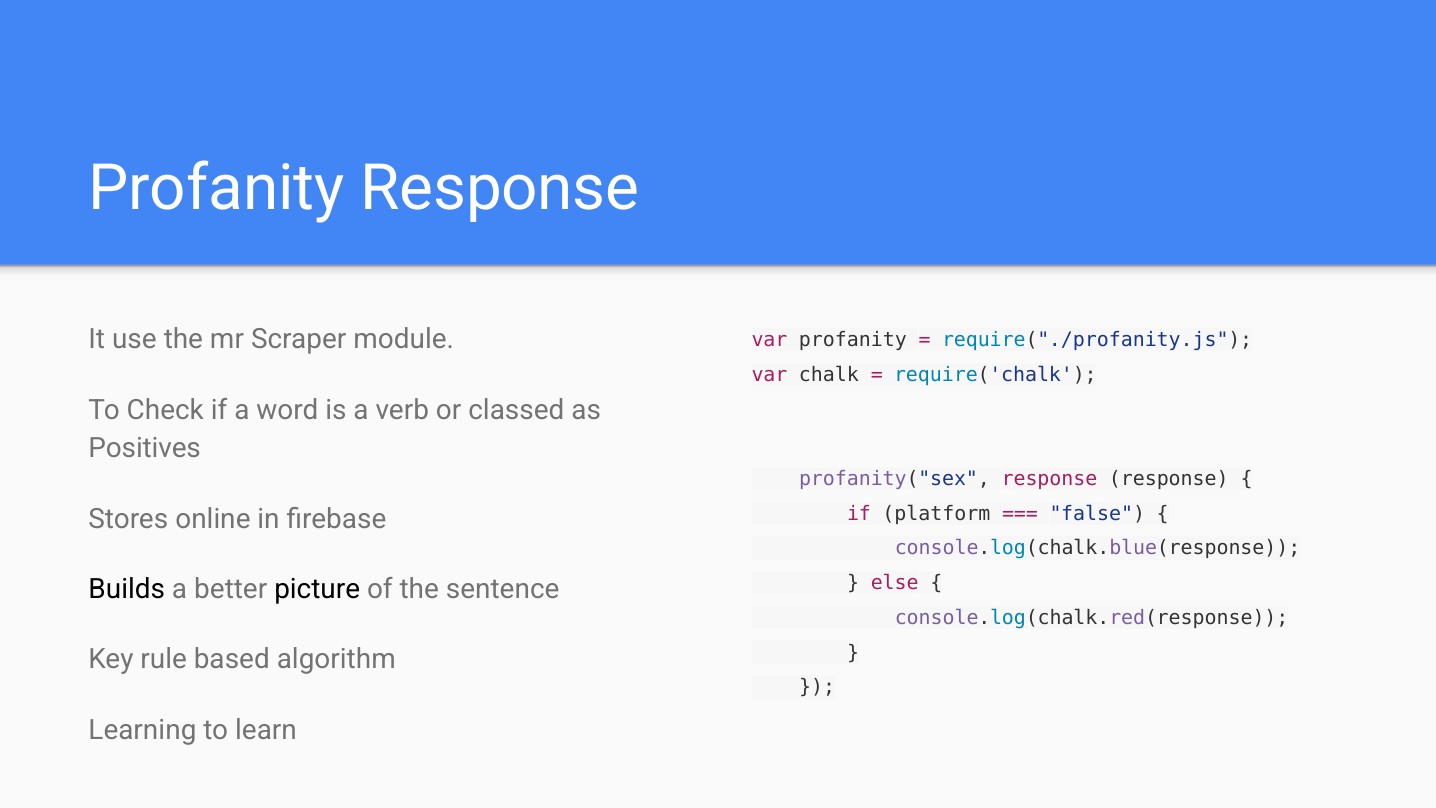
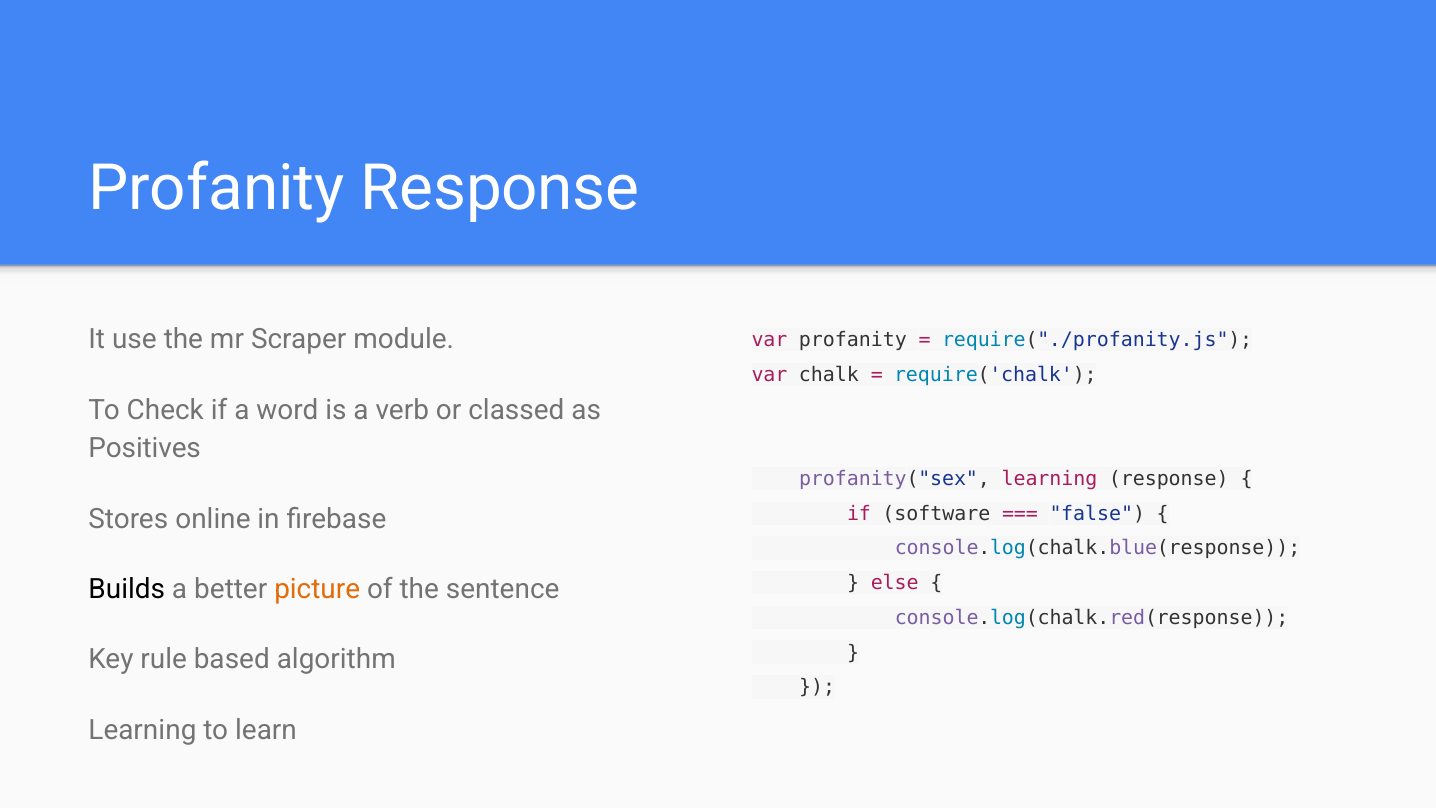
profanity("sex response: response -> learning (1049, 479)
platform: platform -> software (936, 513)
picture colour: black -> orange (317, 589)
